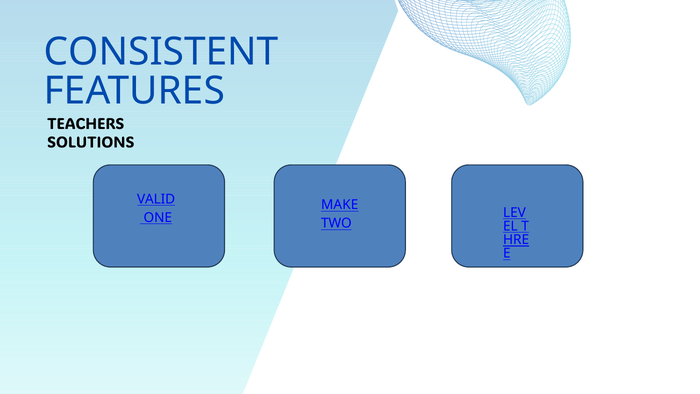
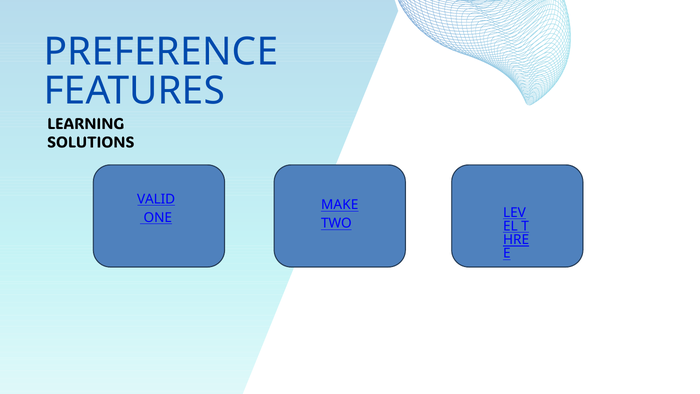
CONSISTENT: CONSISTENT -> PREFERENCE (161, 52)
TEACHERS: TEACHERS -> LEARNING (86, 124)
